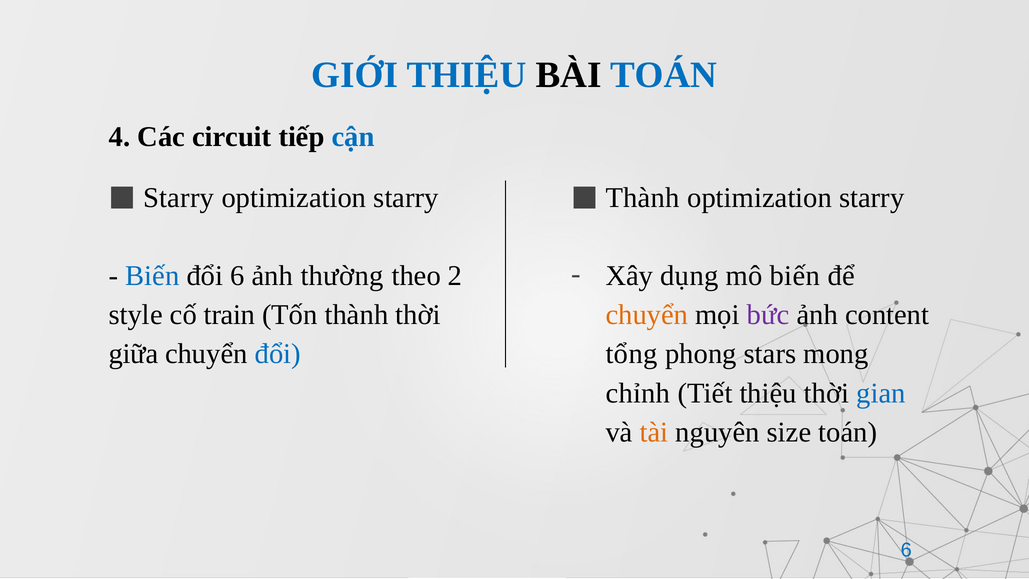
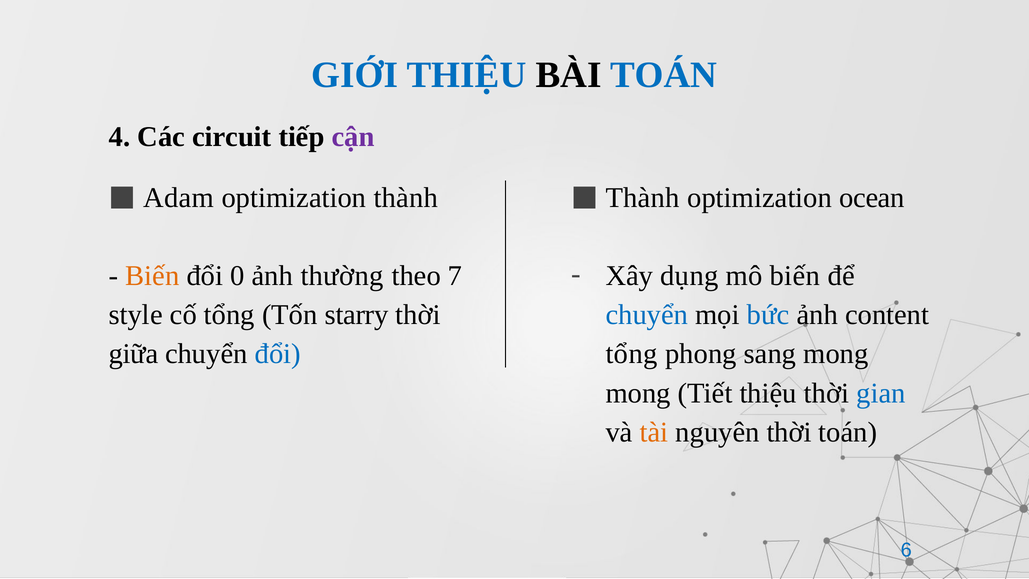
cận colour: blue -> purple (353, 137)
Starry: Starry -> Adam (179, 198)
starry: starry -> thành (406, 198)
starry: starry -> ocean (872, 198)
Biến colour: blue -> orange (152, 276)
đổi 6: 6 -> 0 (237, 276)
2: 2 -> 7 (455, 276)
cố train: train -> tổng (229, 315)
Tốn thành: thành -> starry (357, 315)
chuyển colour: orange -> blue (647, 315)
bức colour: purple -> blue (768, 315)
stars: stars -> sang (770, 354)
chỉnh: chỉnh -> mong (638, 393)
nguyên size: size -> thời (789, 432)
